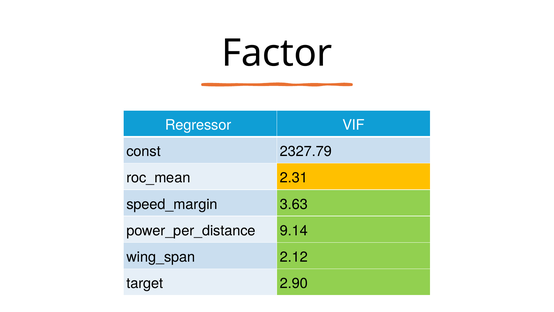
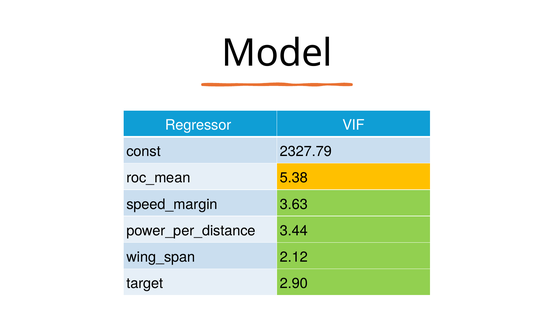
Factor: Factor -> Model (277, 53)
2.31: 2.31 -> 5.38 (294, 178)
9.14: 9.14 -> 3.44 (294, 230)
